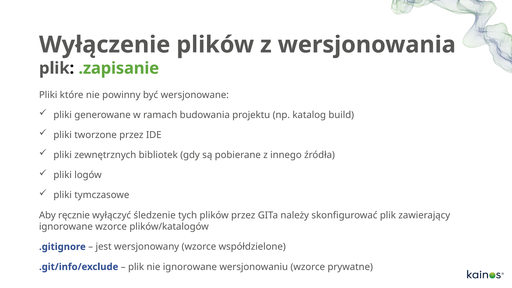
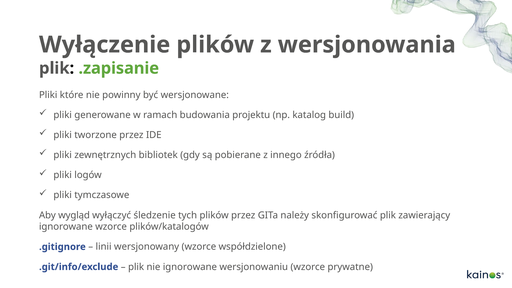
ręcznie: ręcznie -> wygląd (74, 215)
jest: jest -> linii (104, 247)
